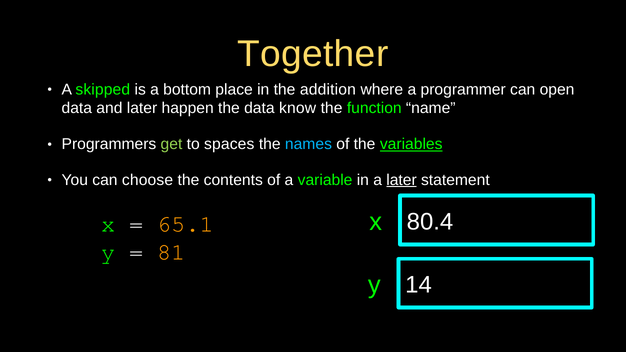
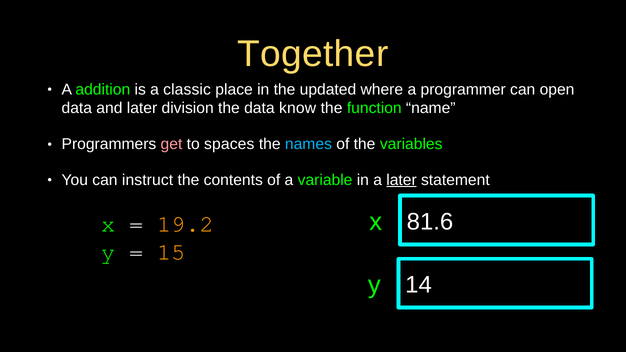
skipped: skipped -> addition (103, 89)
bottom: bottom -> classic (187, 89)
addition: addition -> updated (328, 89)
happen: happen -> division (188, 108)
get colour: light green -> pink (171, 144)
variables underline: present -> none (411, 144)
choose: choose -> instruct (148, 180)
80.4: 80.4 -> 81.6 (430, 222)
65.1: 65.1 -> 19.2 (186, 224)
81: 81 -> 15 (171, 252)
